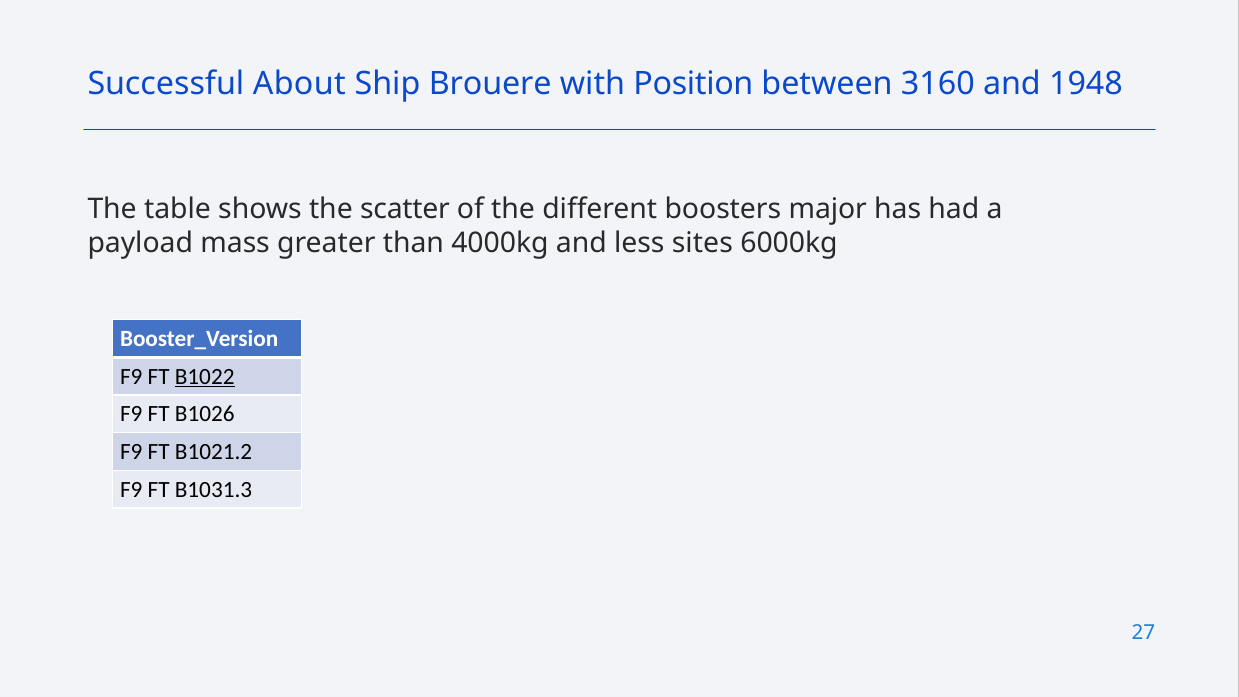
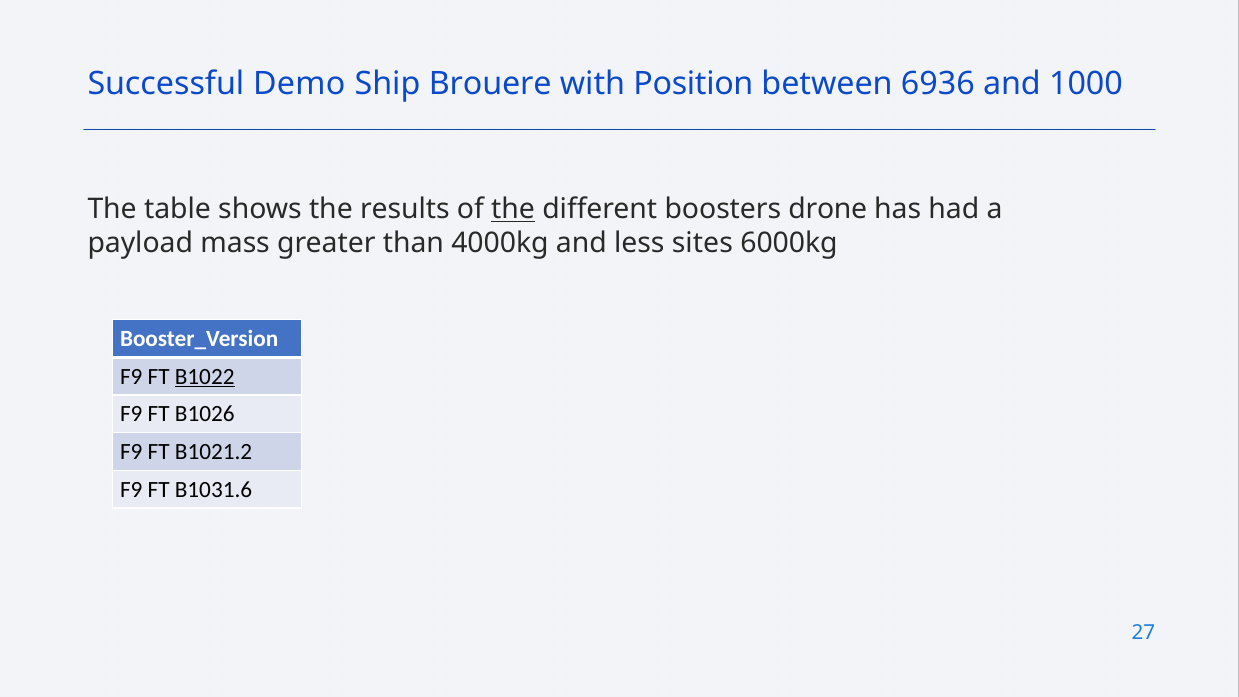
About: About -> Demo (299, 84)
3160: 3160 -> 6936 (938, 84)
1948: 1948 -> 1000 (1086, 84)
scatter: scatter -> results (405, 209)
the underline: none -> present (513, 209)
major: major -> drone (828, 209)
B1031.3: B1031.3 -> B1031.6 (213, 489)
